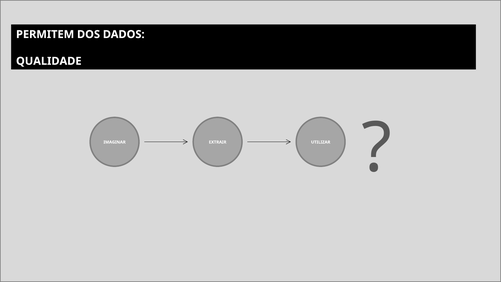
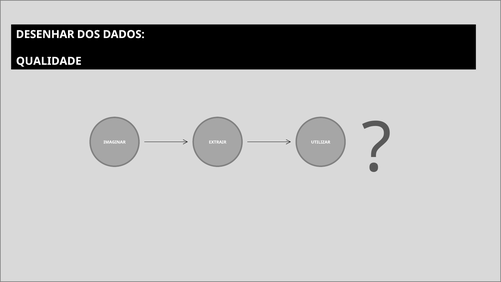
PERMITEM: PERMITEM -> DESENHAR (45, 34)
